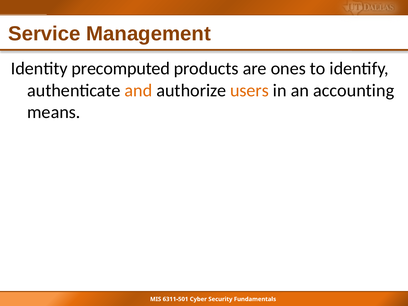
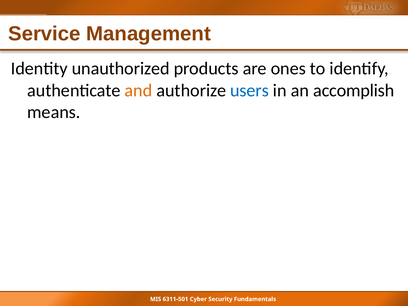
precomputed: precomputed -> unauthorized (121, 69)
users colour: orange -> blue (250, 90)
accounting: accounting -> accomplish (354, 90)
